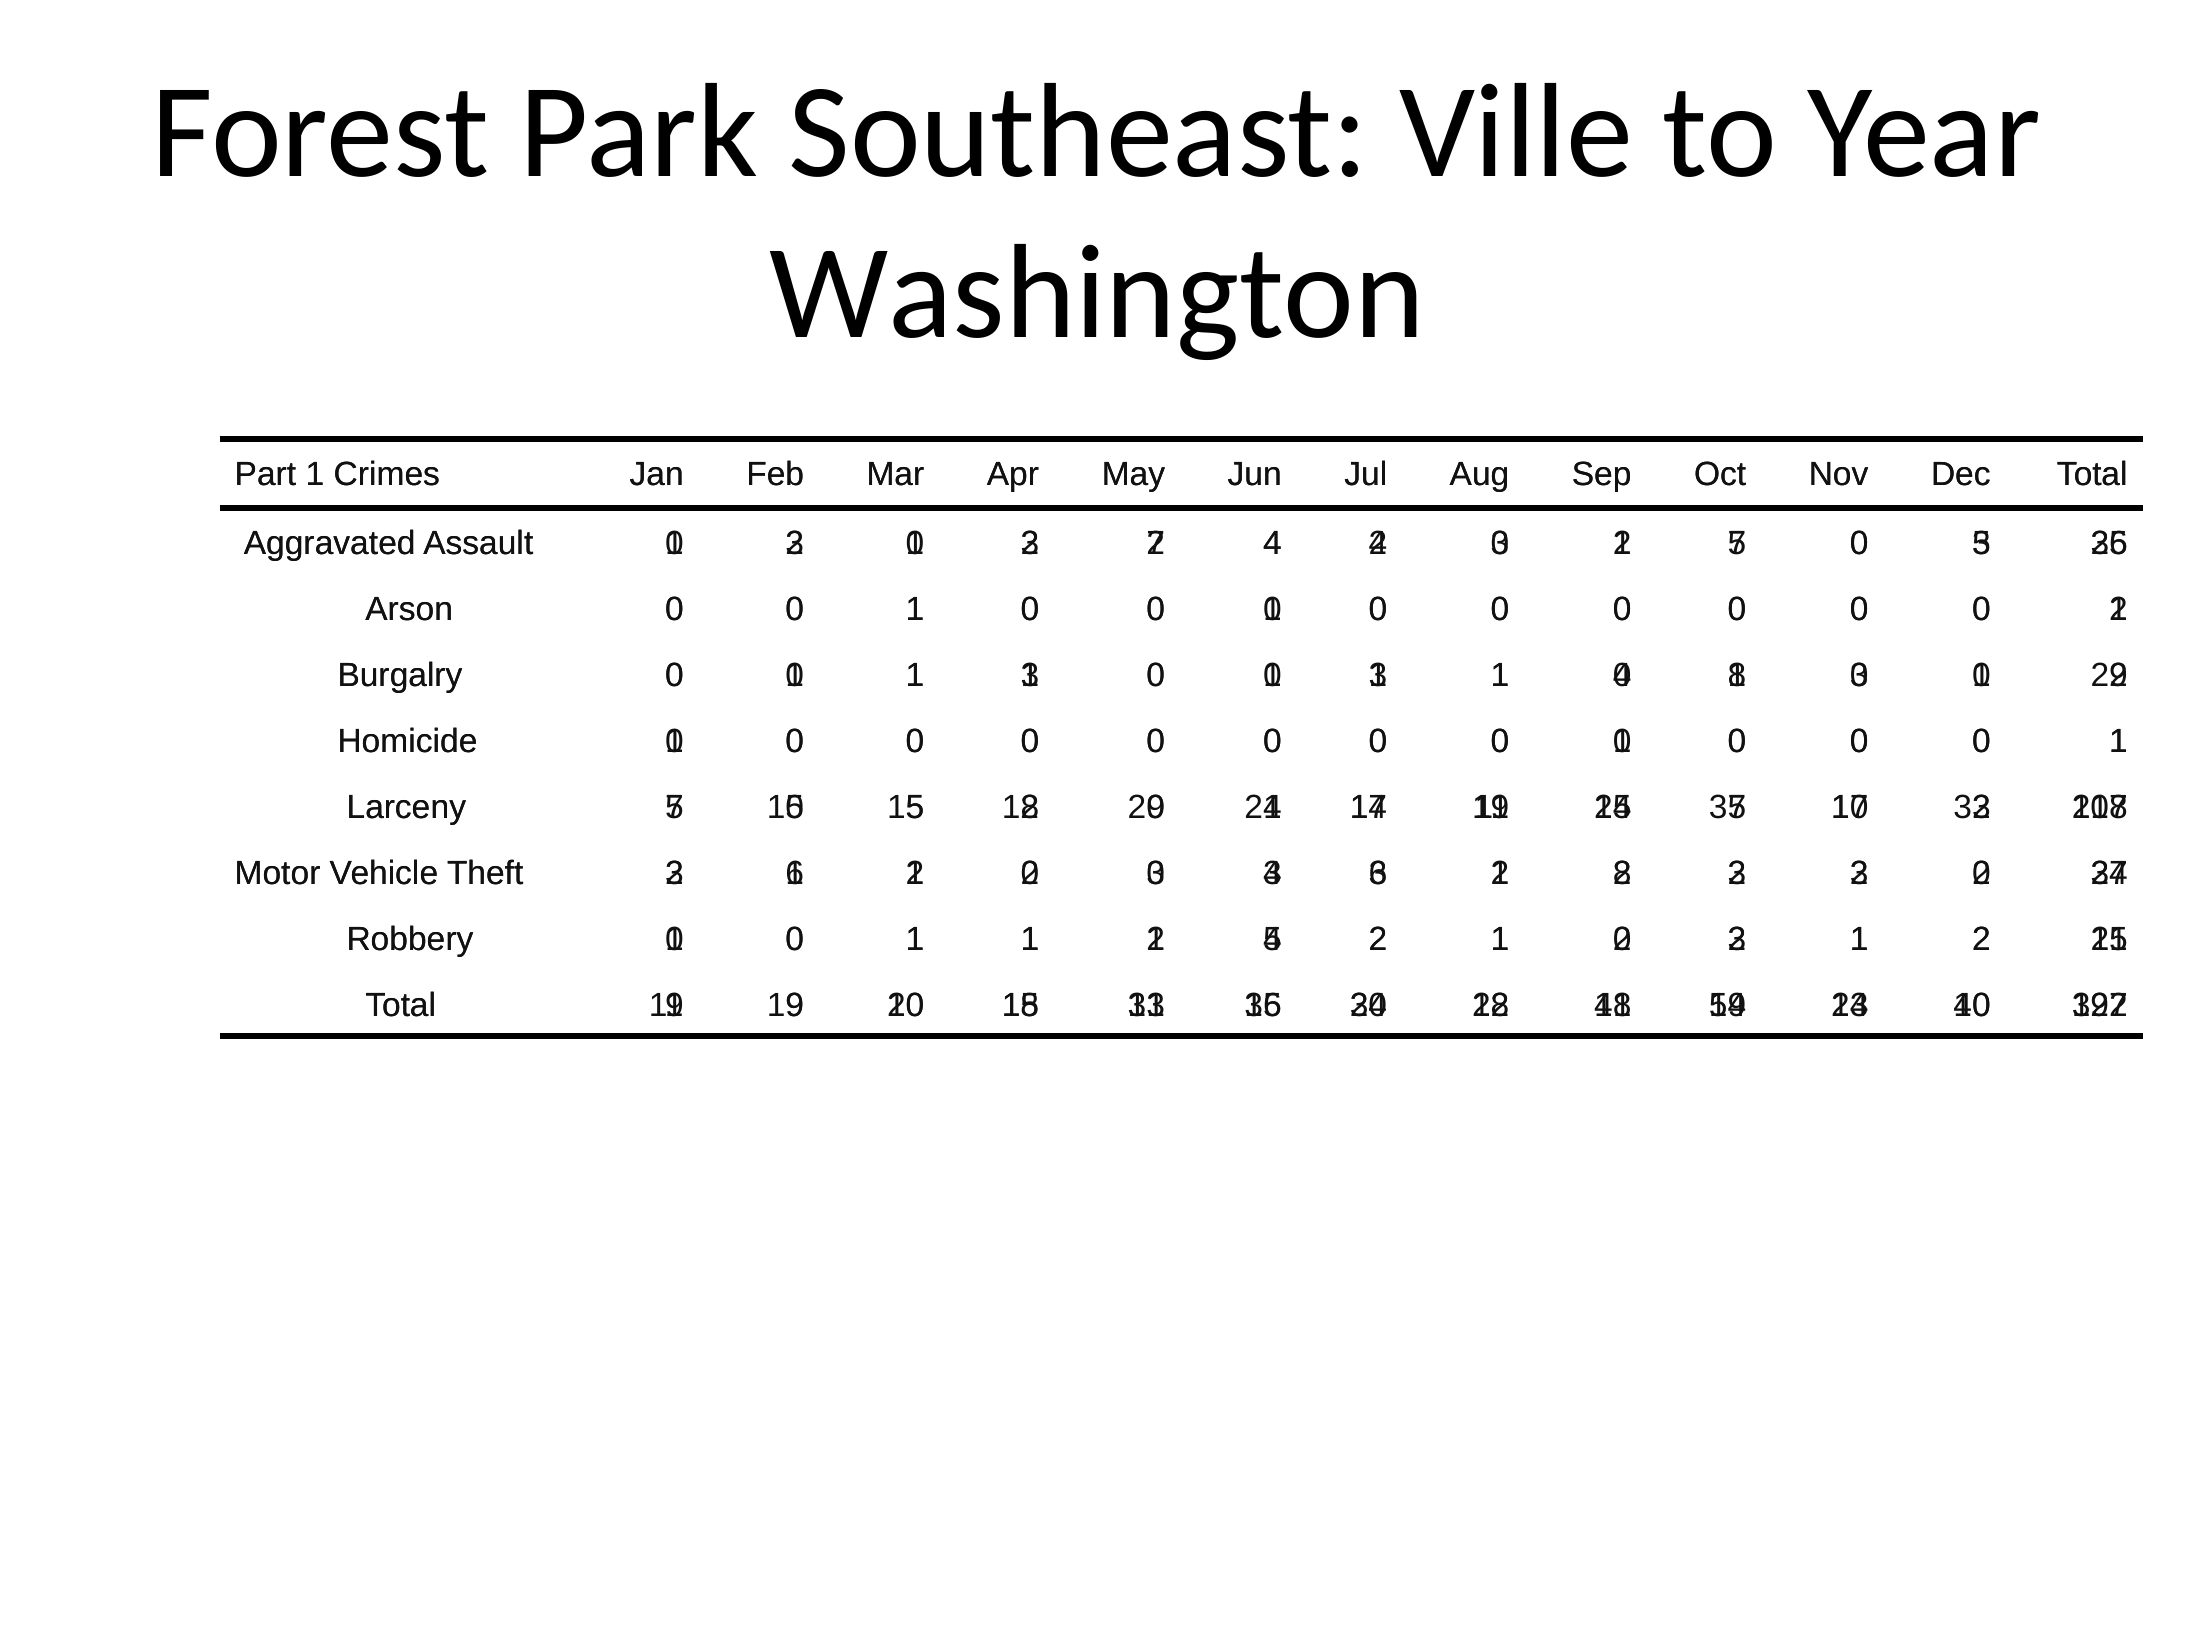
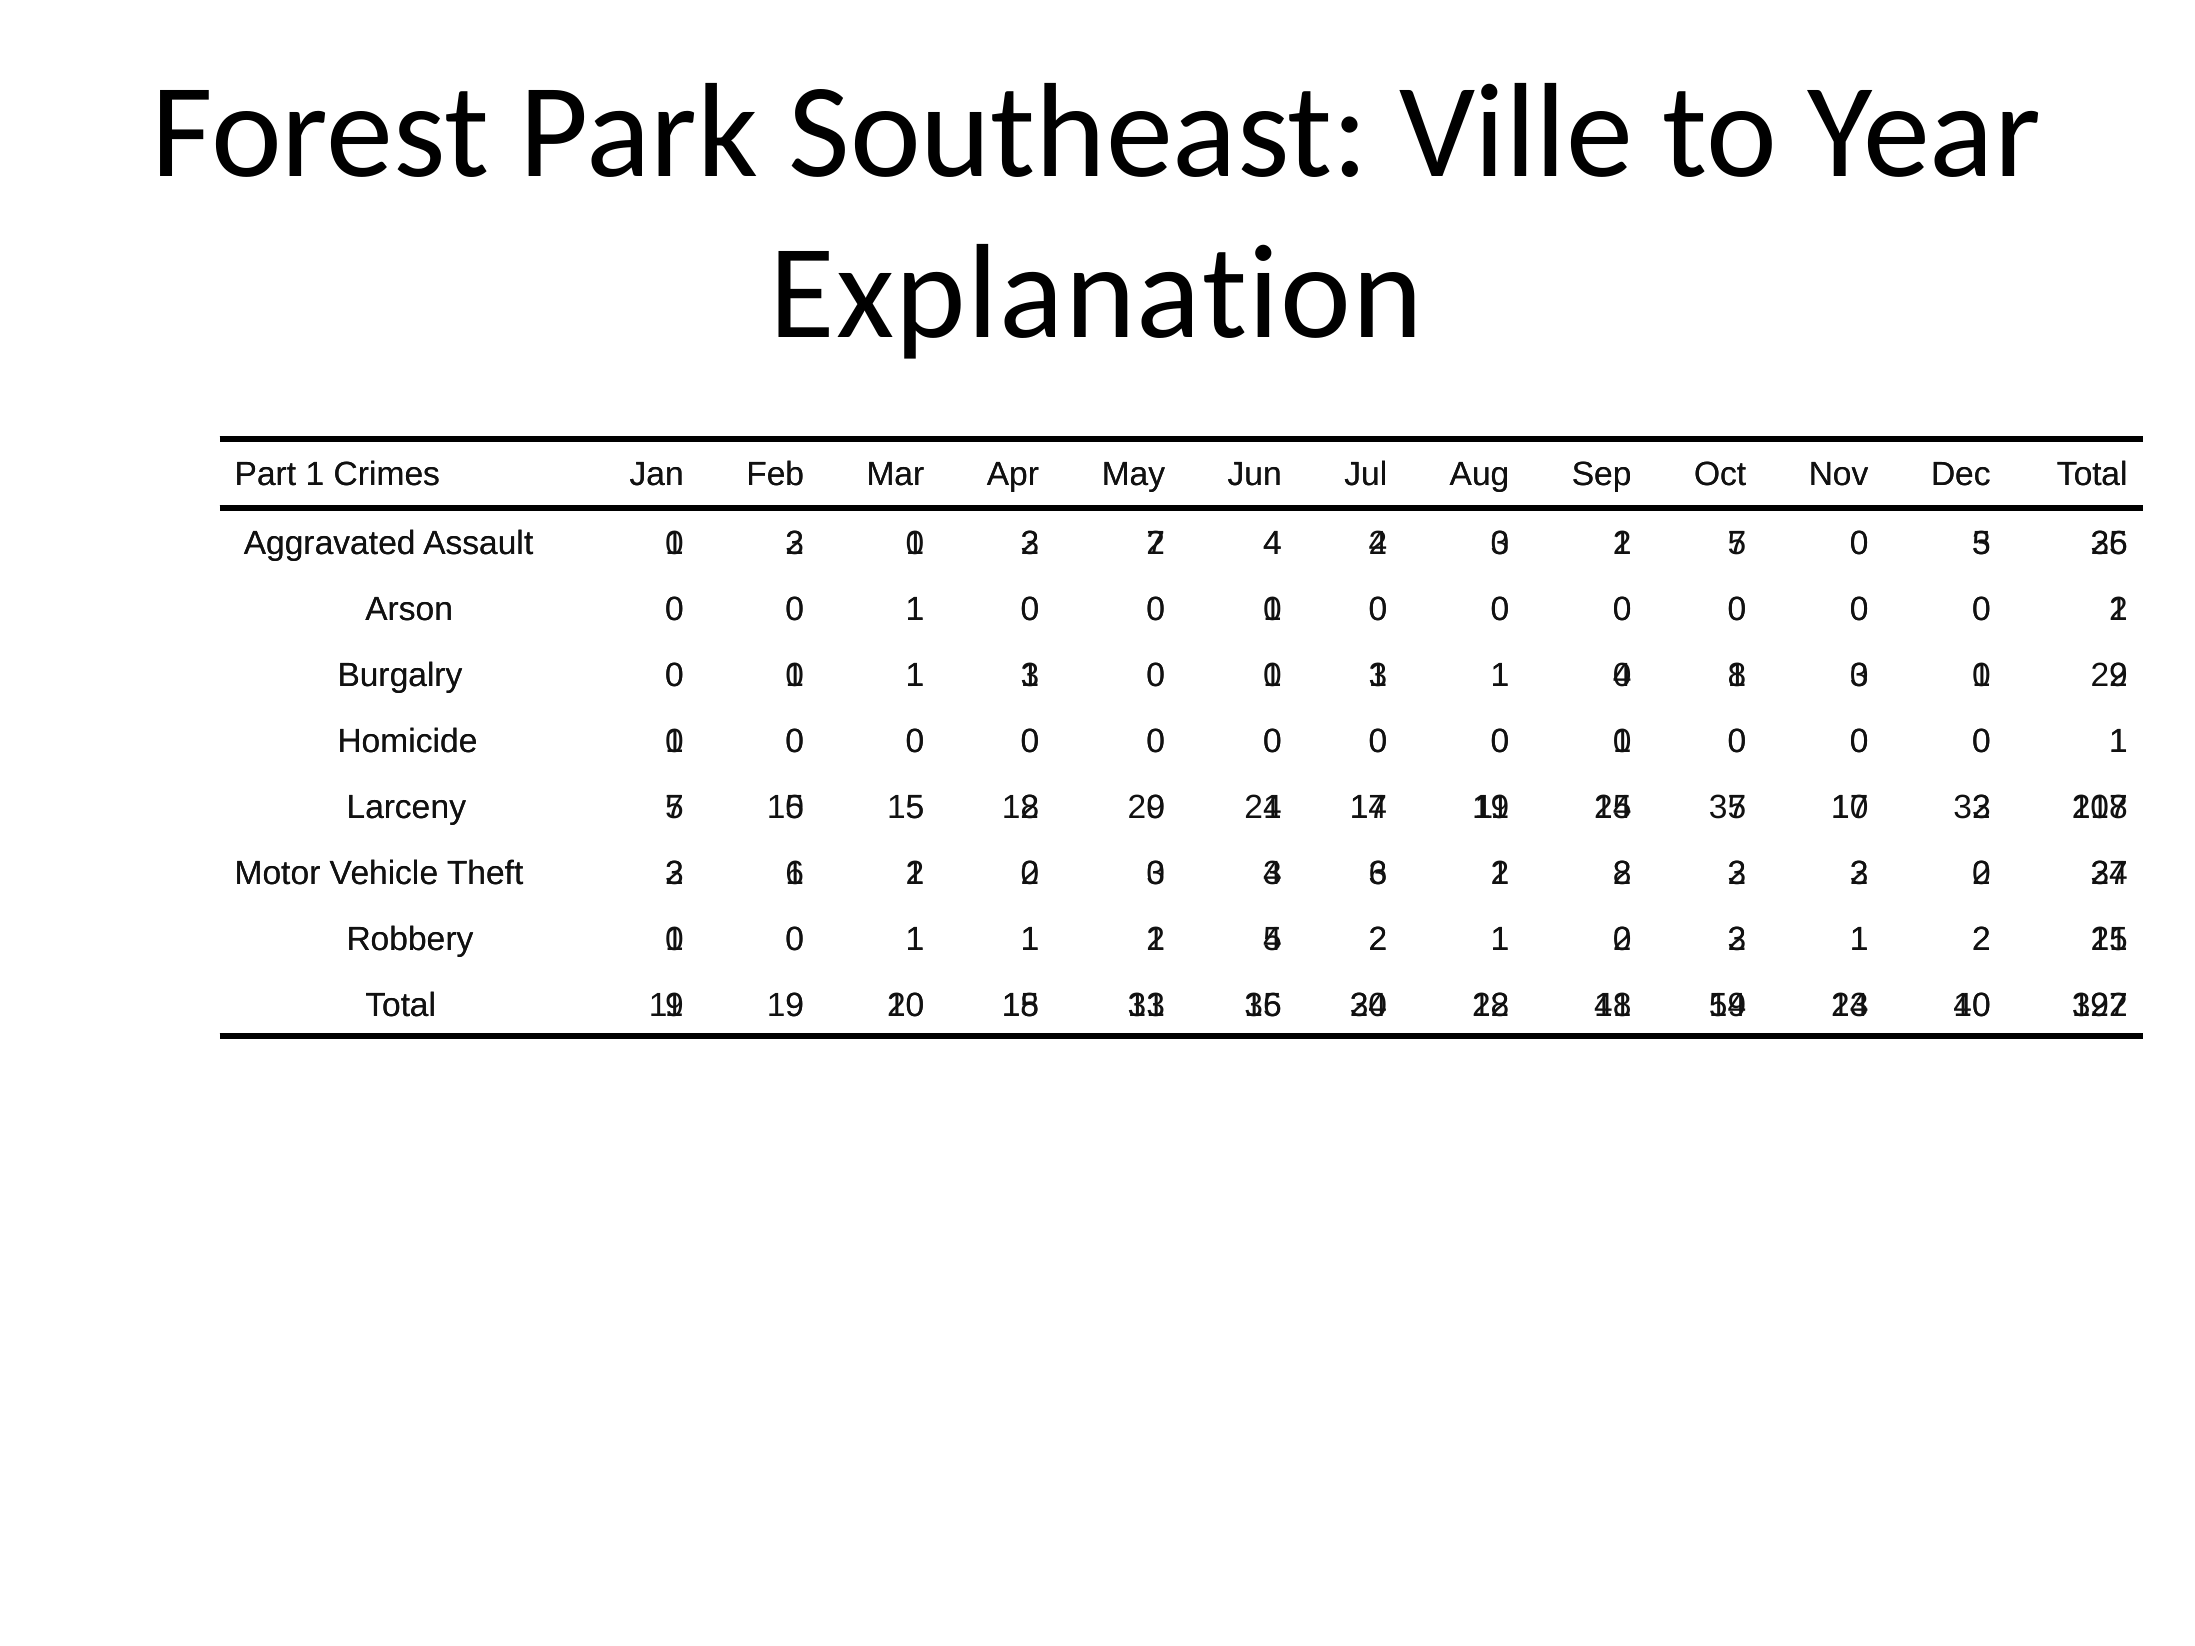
Washington: Washington -> Explanation (1096, 293)
